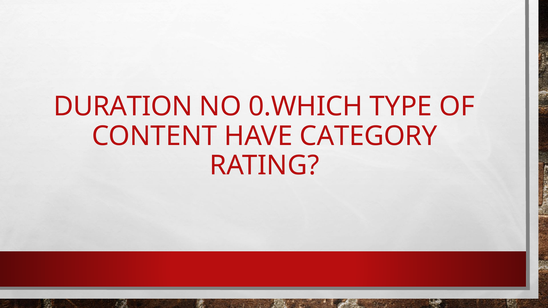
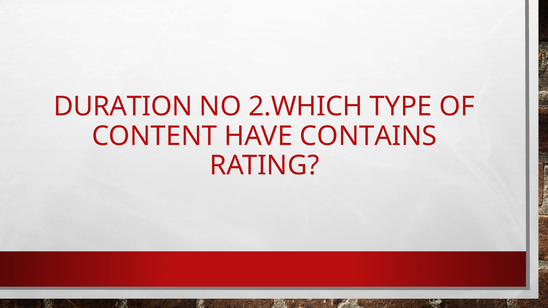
0.WHICH: 0.WHICH -> 2.WHICH (306, 106)
CATEGORY: CATEGORY -> CONTAINS (368, 136)
